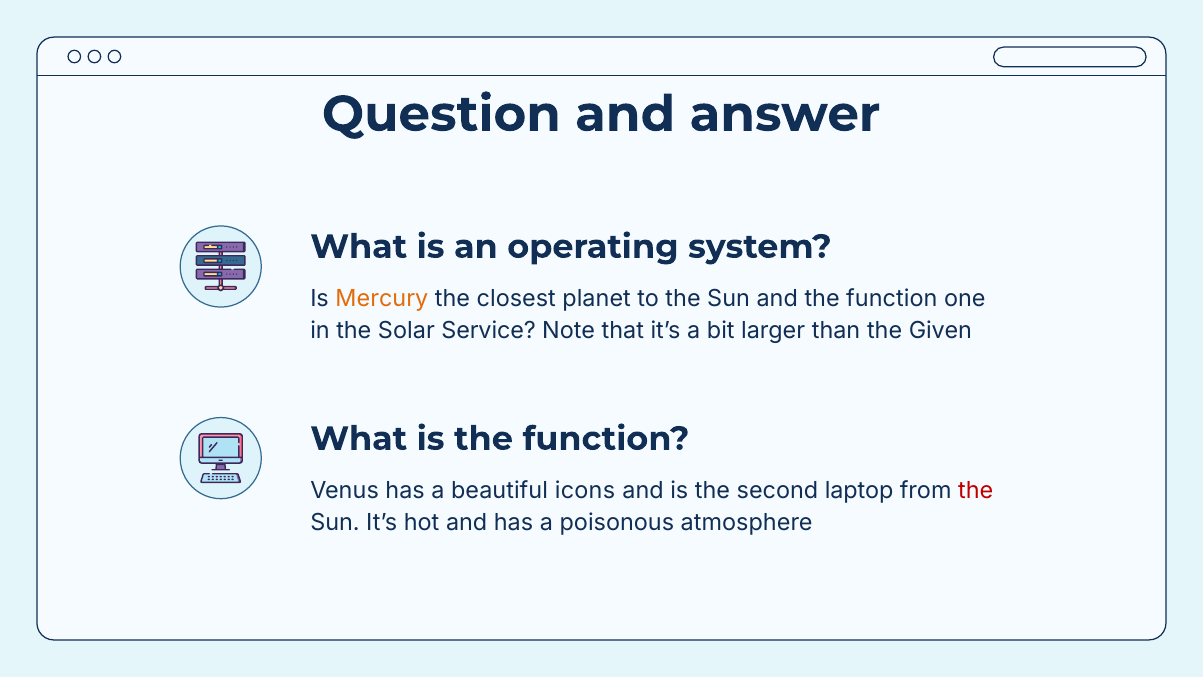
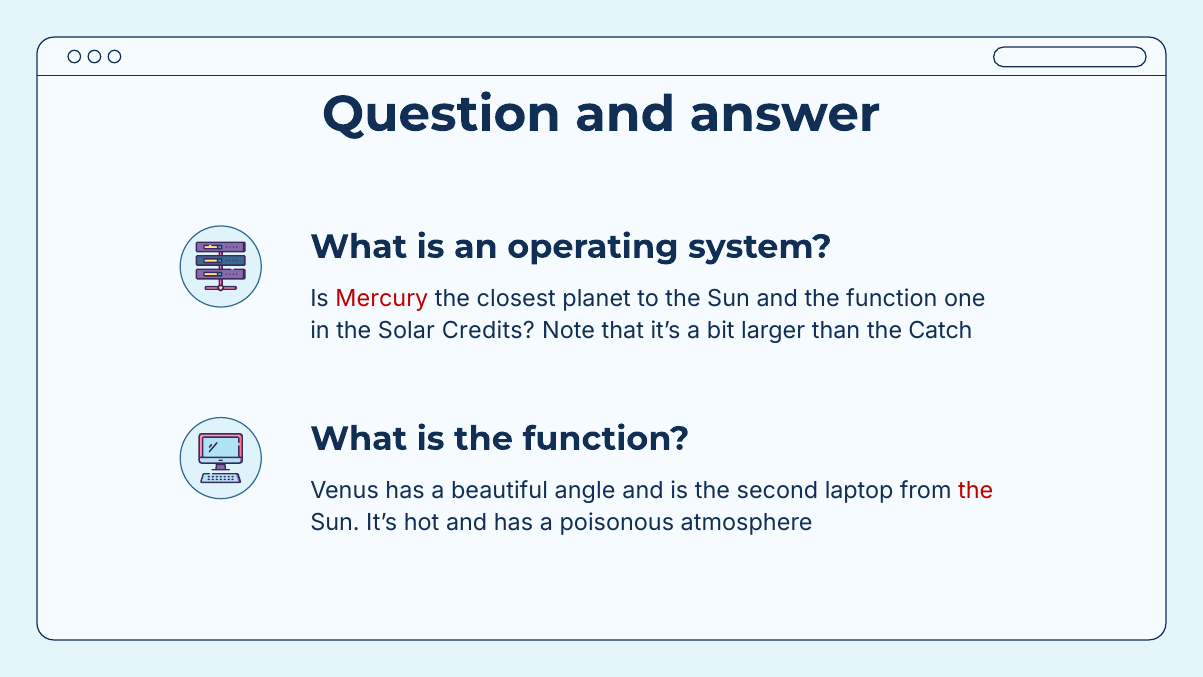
Mercury colour: orange -> red (382, 299)
Service: Service -> Credits (488, 331)
Given: Given -> Catch (940, 331)
icons: icons -> angle (585, 490)
